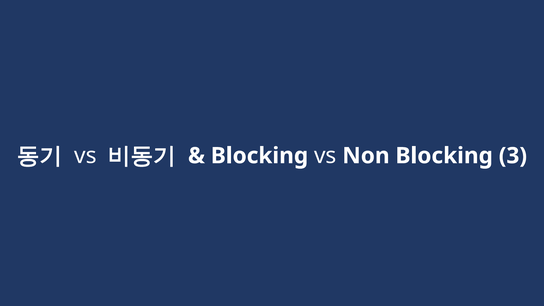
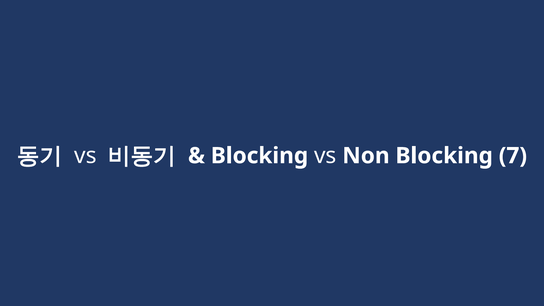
3: 3 -> 7 (513, 156)
